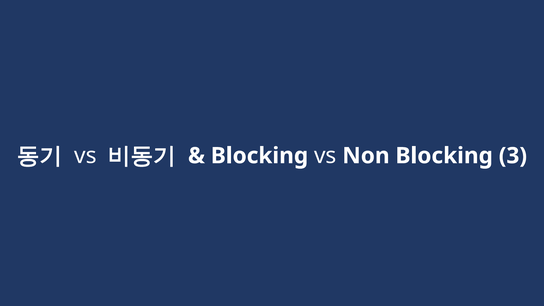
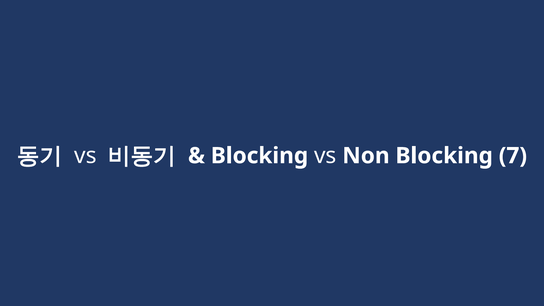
3: 3 -> 7 (513, 156)
